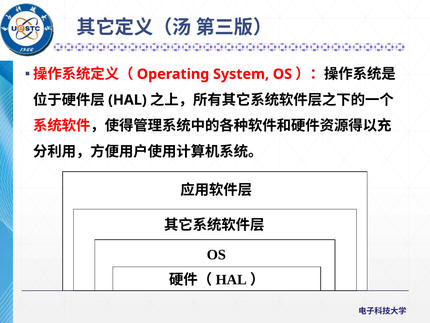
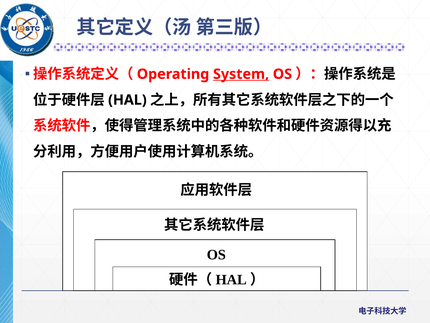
System underline: none -> present (241, 74)
